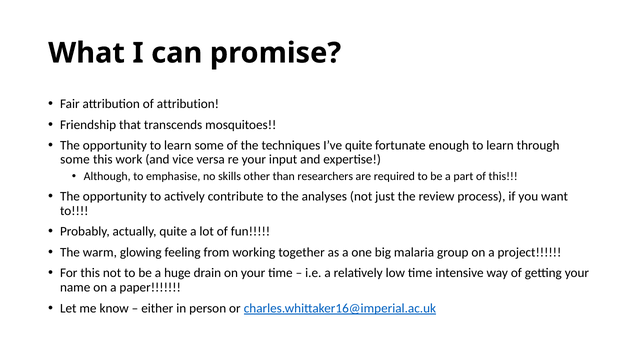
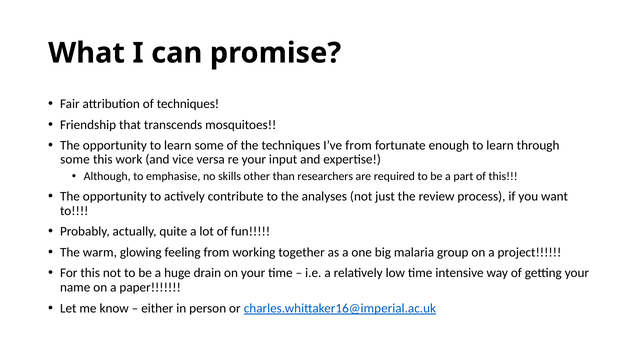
of attribution: attribution -> techniques (188, 104)
I’ve quite: quite -> from (359, 146)
